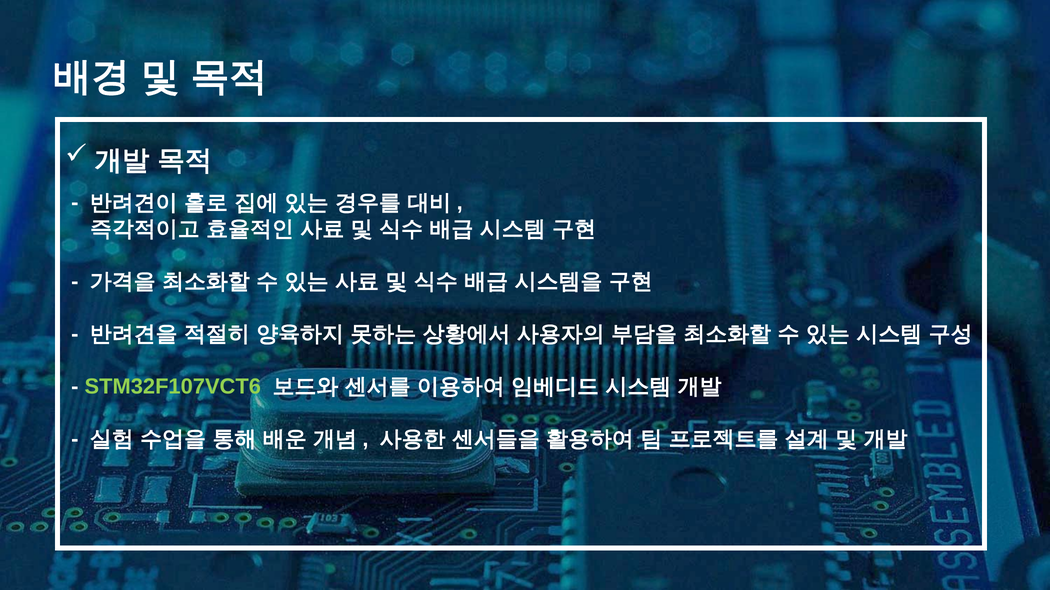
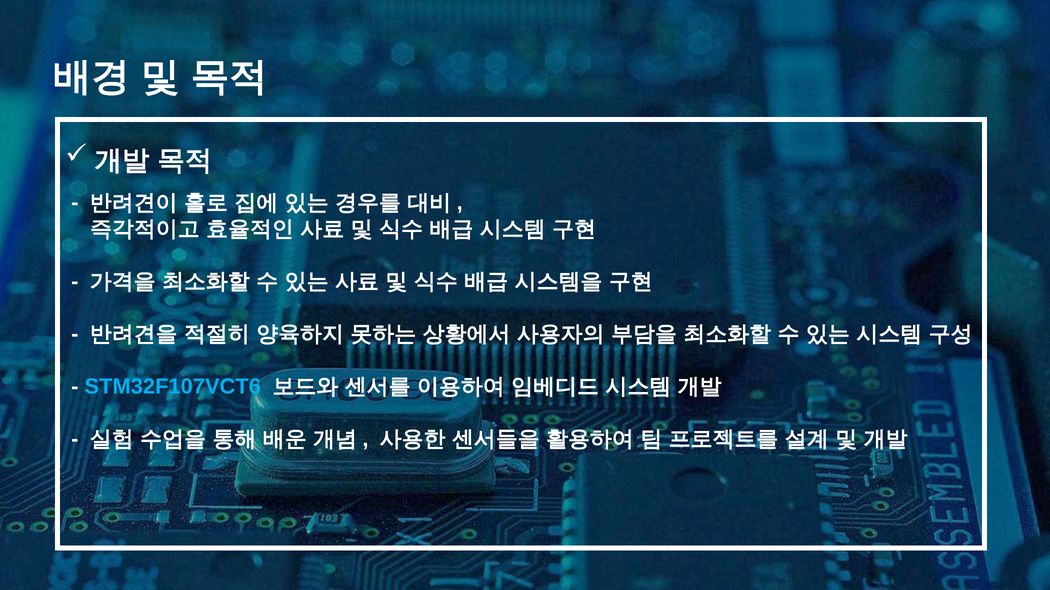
STM32F107VCT6 colour: light green -> light blue (173, 387)
